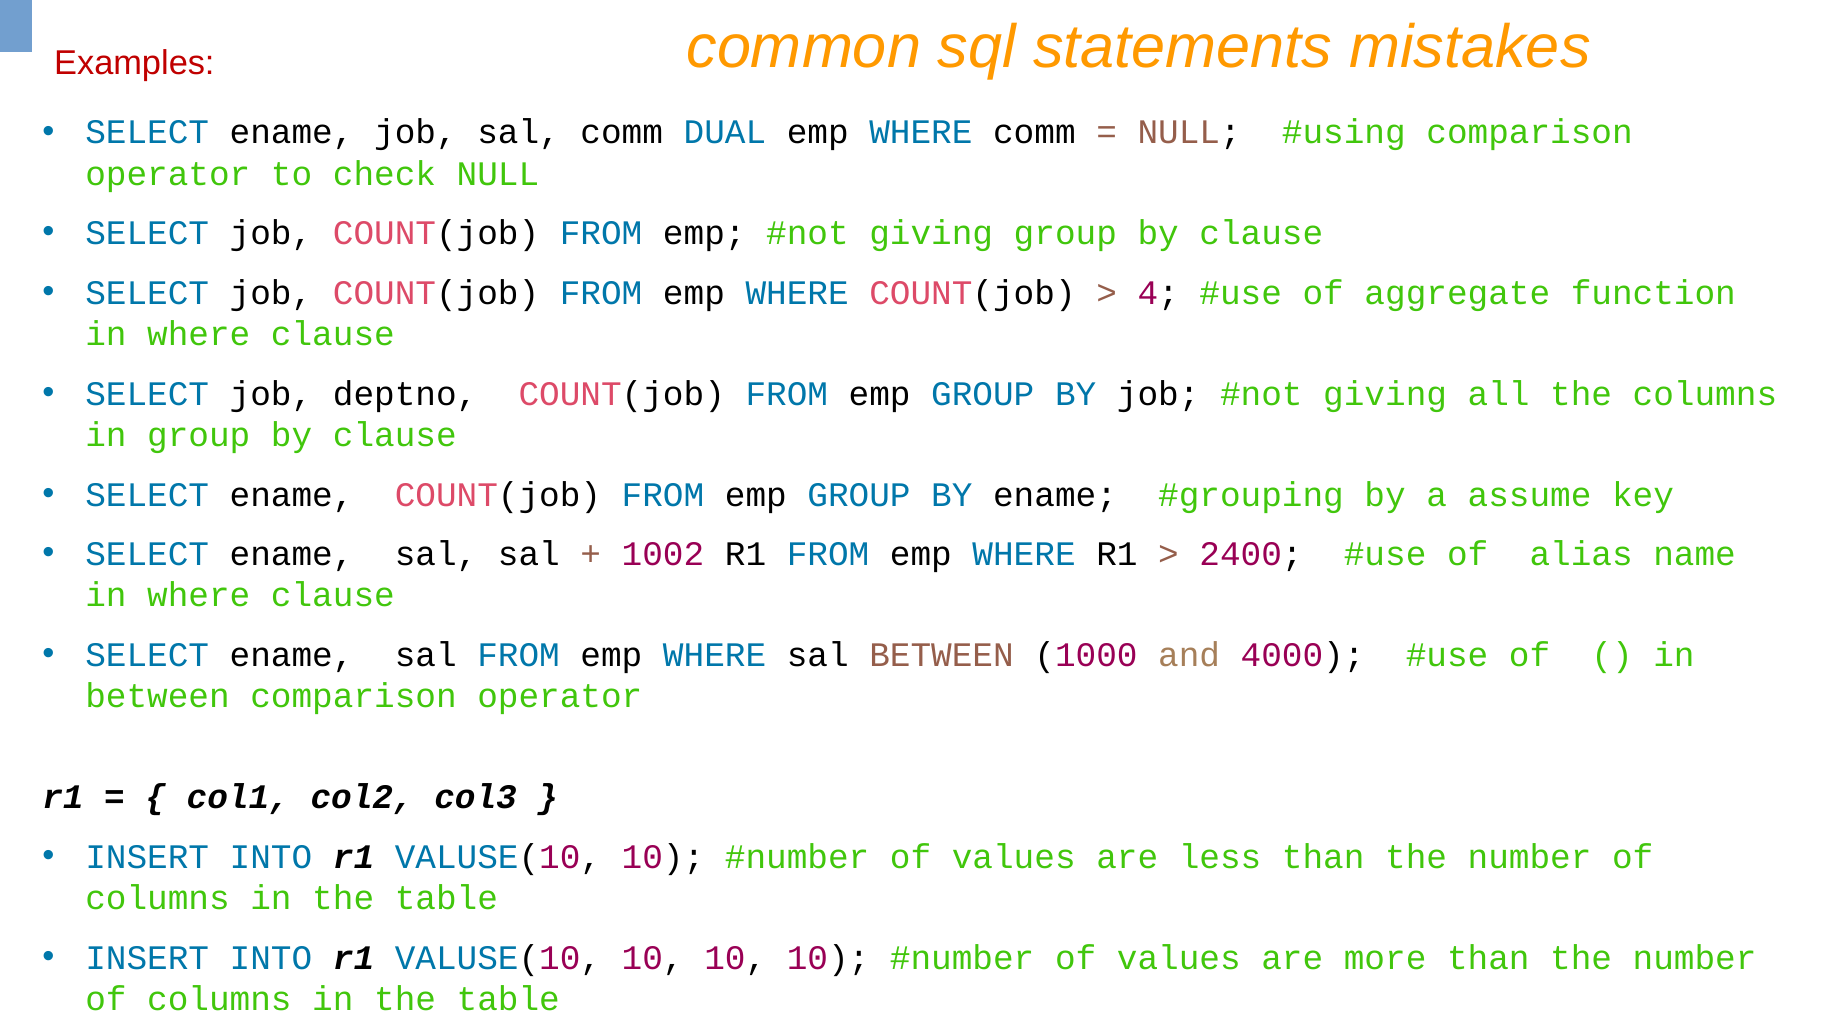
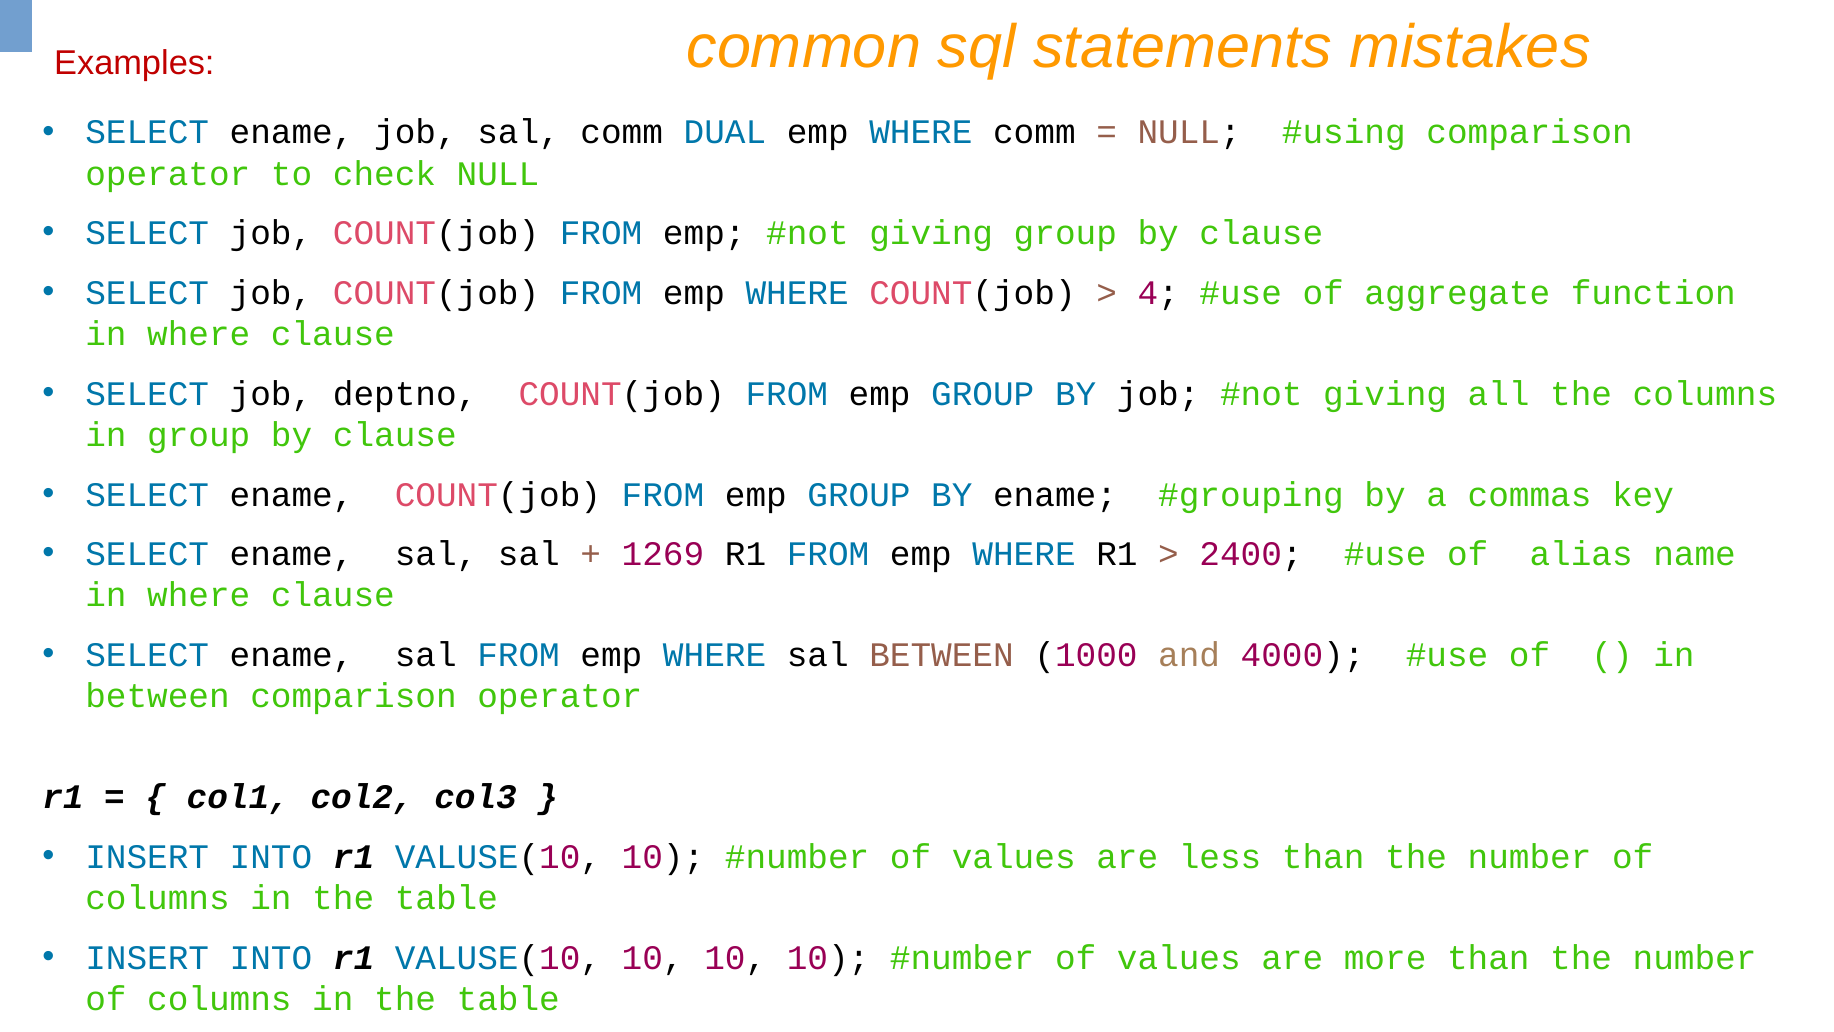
assume: assume -> commas (1530, 495)
1002: 1002 -> 1269 (663, 554)
